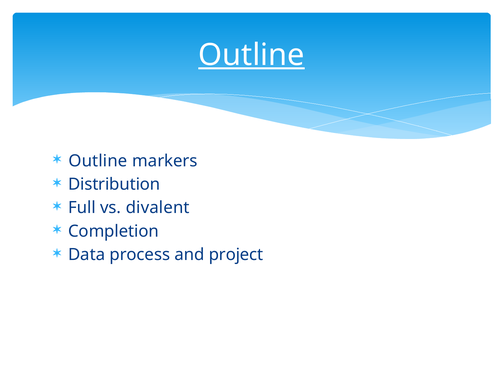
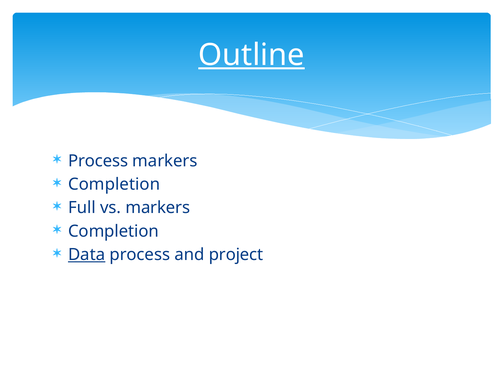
Outline: Outline -> Process (98, 161)
Distribution: Distribution -> Completion (114, 184)
vs divalent: divalent -> markers (158, 208)
Data underline: none -> present (87, 255)
